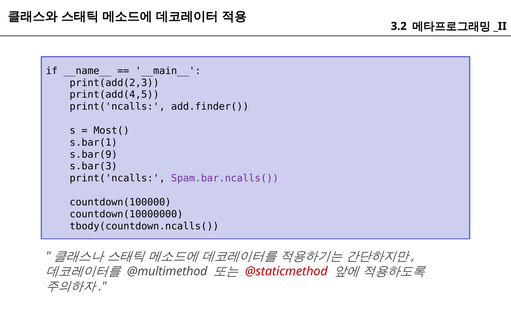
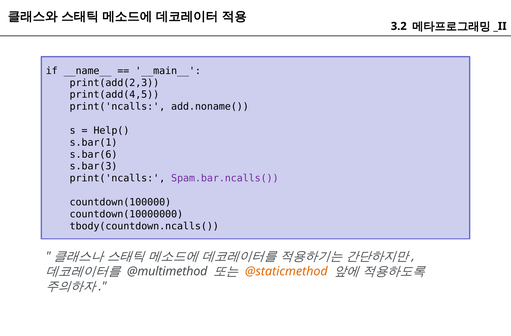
add.finder(: add.finder( -> add.noname( (210, 107)
Most(: Most( -> Help( (111, 130)
s.bar(9: s.bar(9 -> s.bar(6 (94, 154)
@staticmethod colour: red -> orange (286, 271)
